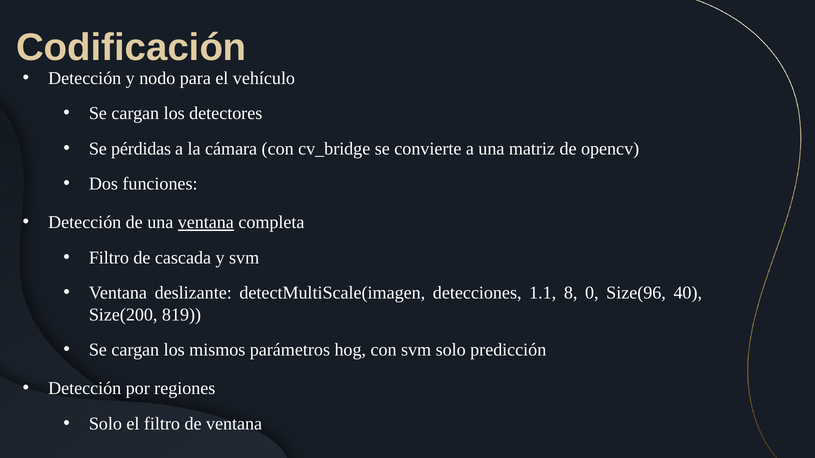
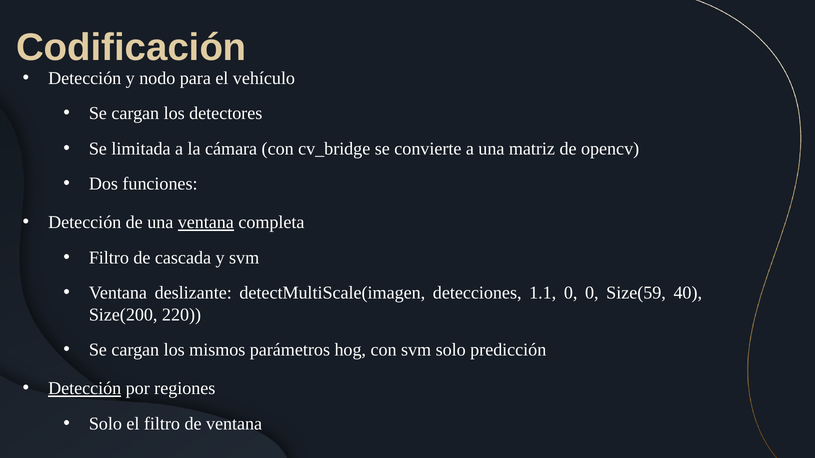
pérdidas: pérdidas -> limitada (141, 149)
1.1 8: 8 -> 0 (571, 293)
Size(96: Size(96 -> Size(59 (636, 293)
819: 819 -> 220 (182, 315)
Detección underline: none -> present (85, 389)
